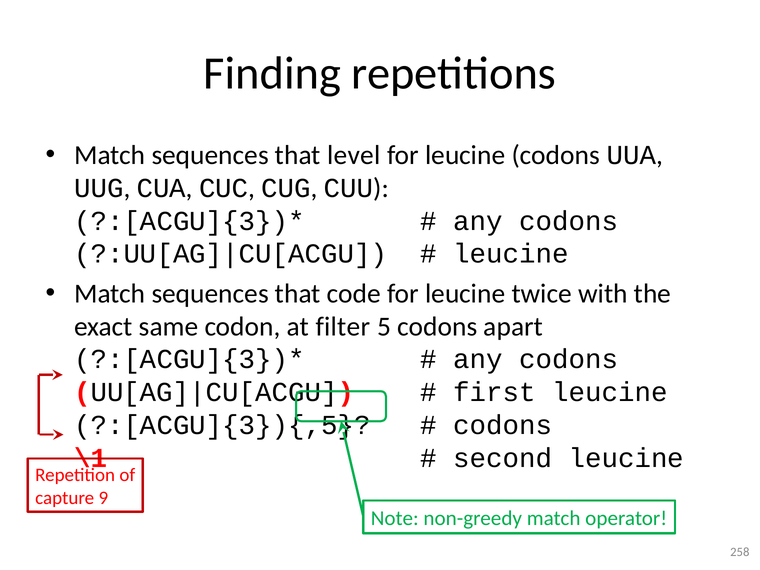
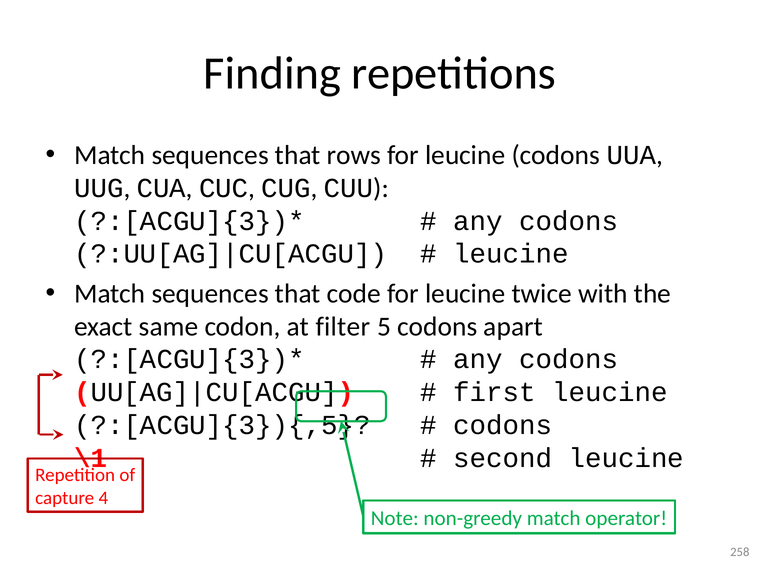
level: level -> rows (354, 155)
9: 9 -> 4 (103, 498)
